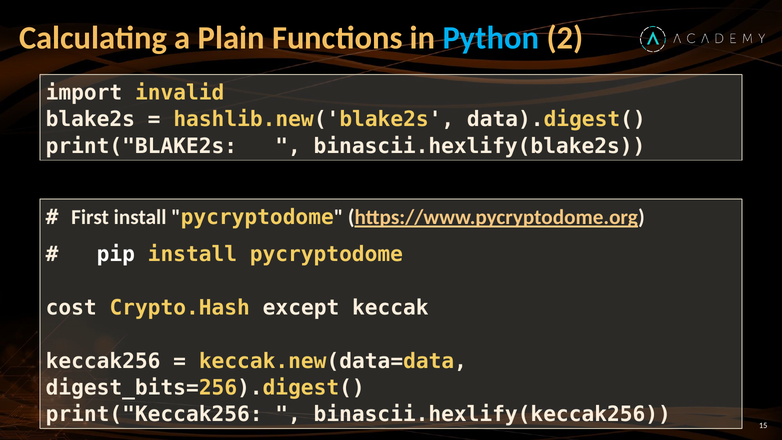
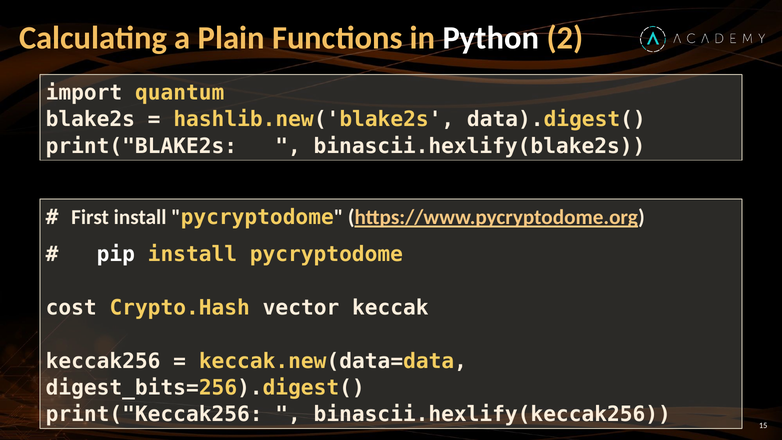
Python colour: light blue -> white (491, 38)
invalid: invalid -> quantum (180, 93)
except: except -> vector (301, 308)
